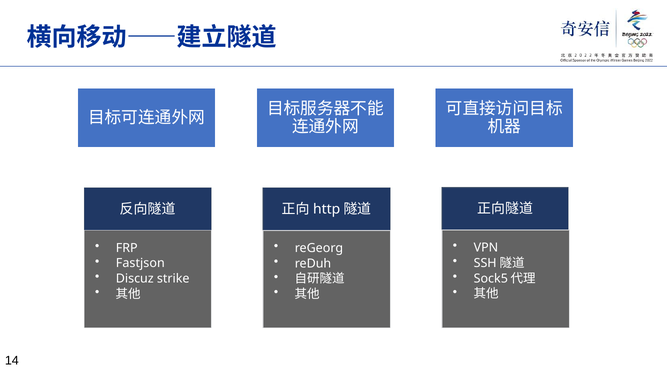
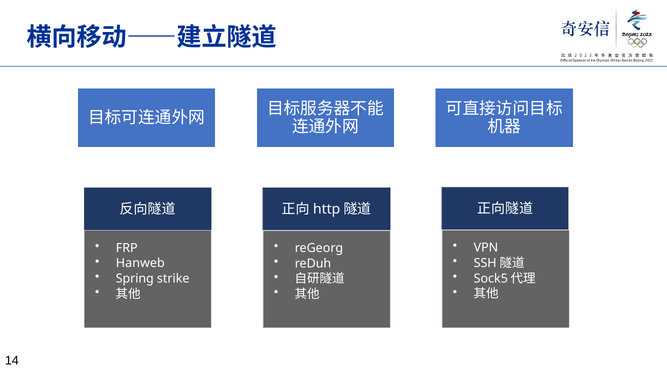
Fastjson: Fastjson -> Hanweb (140, 263)
Discuz: Discuz -> Spring (135, 279)
